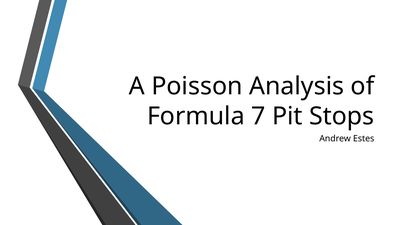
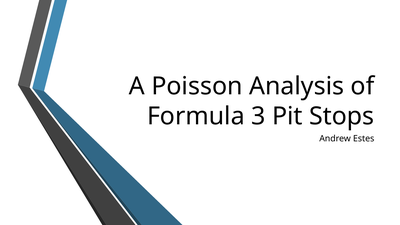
7: 7 -> 3 (258, 116)
